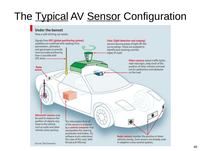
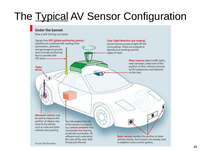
Sensor underline: present -> none (104, 16)
